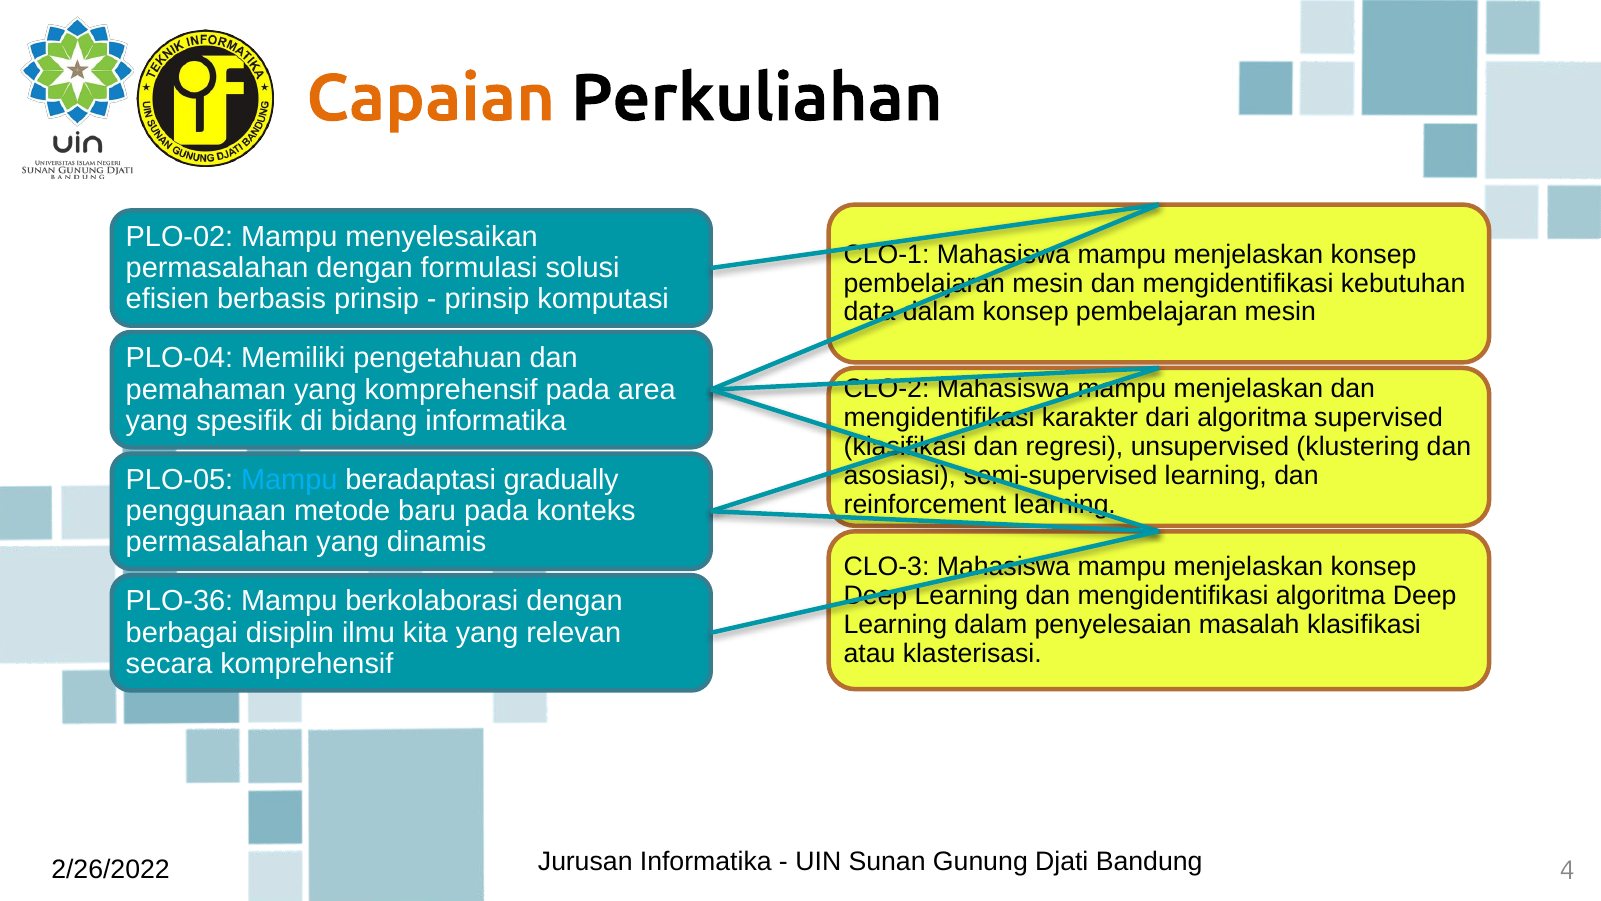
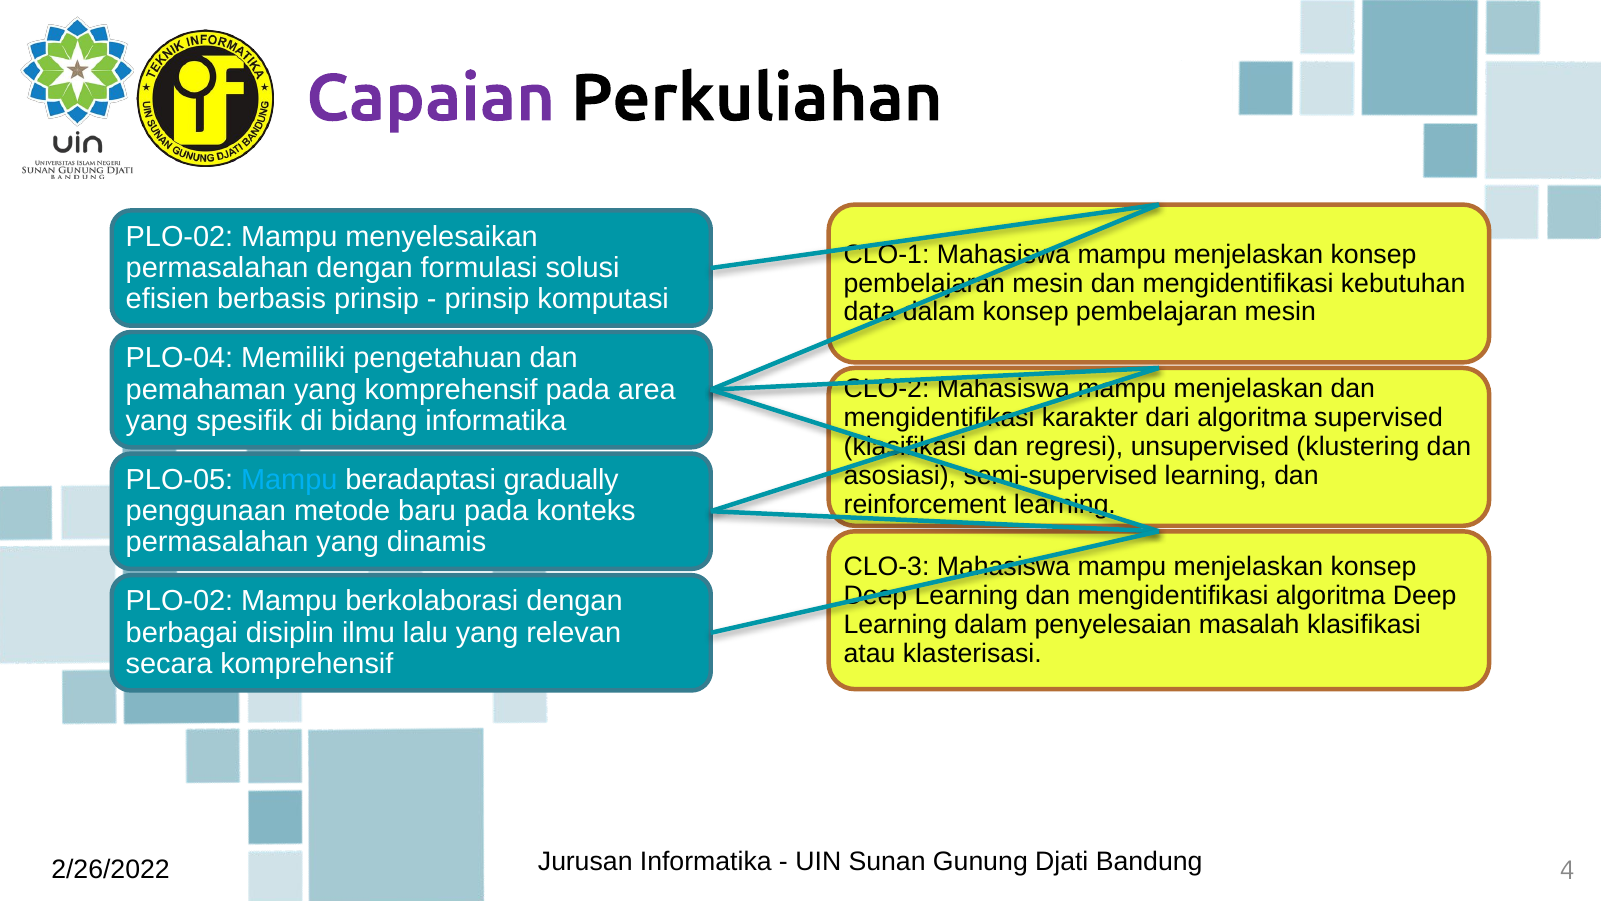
Capaian colour: orange -> purple (431, 98)
PLO-36: PLO-36 -> PLO-02 (179, 601)
kita: kita -> lalu (425, 632)
